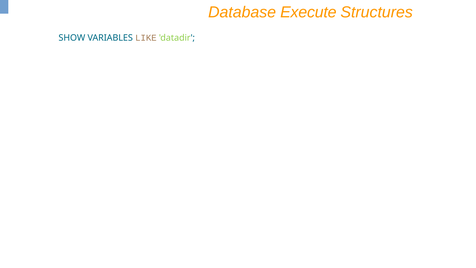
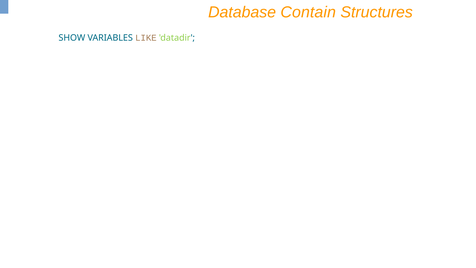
Execute: Execute -> Contain (308, 12)
